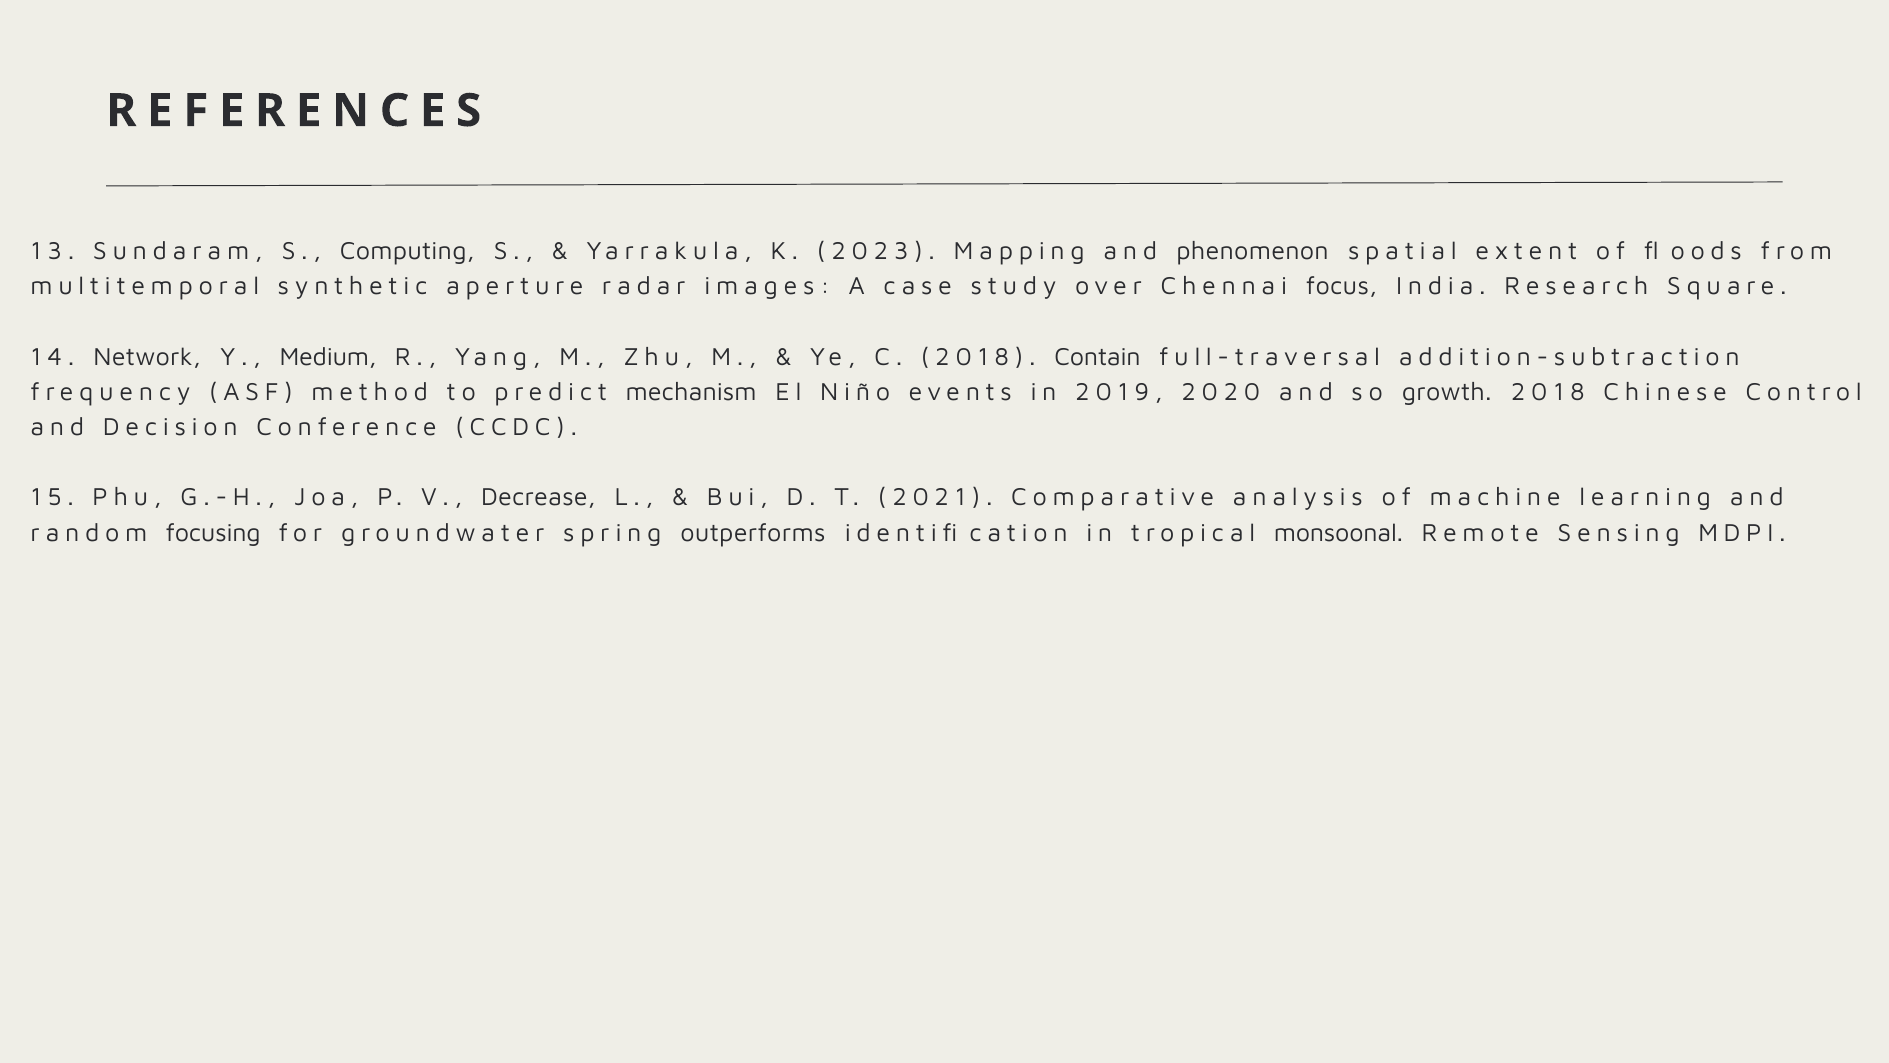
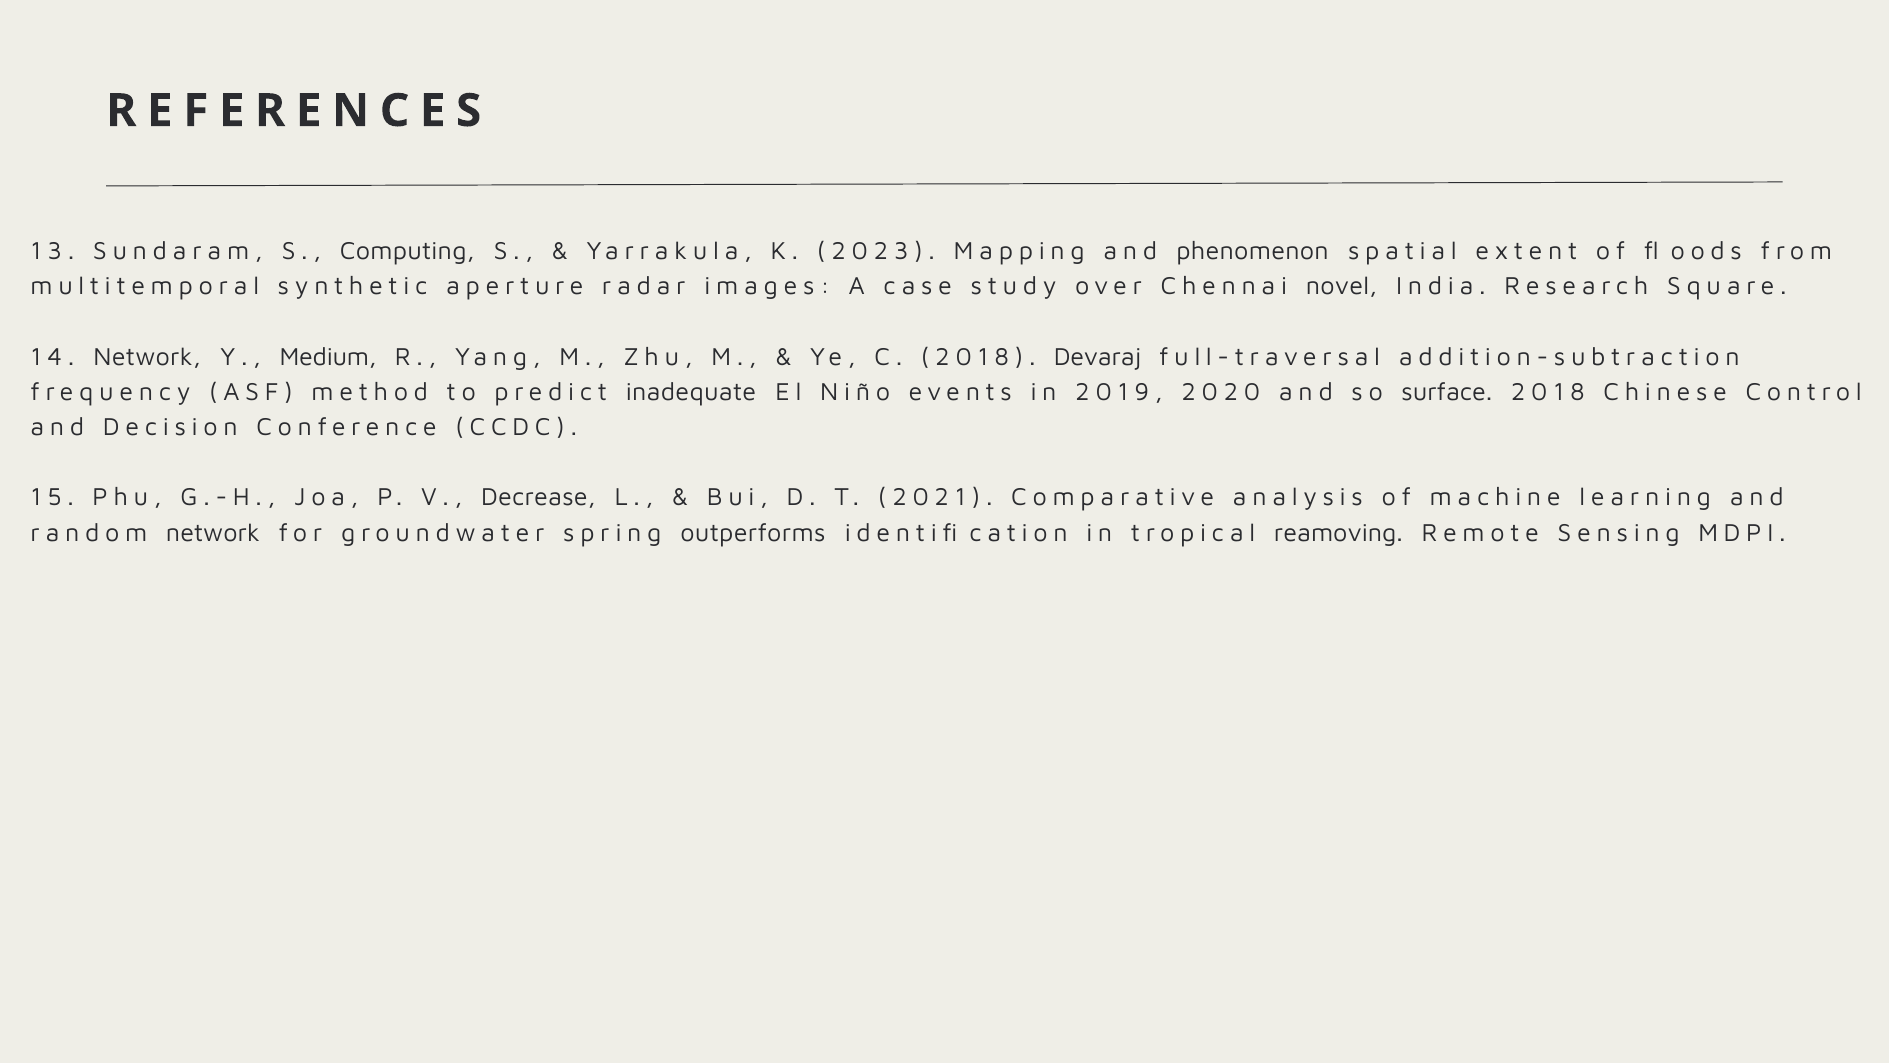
focus: focus -> novel (1342, 287)
Contain: Contain -> Devaraj (1098, 357)
mechanism: mechanism -> inadequate (691, 392)
growth: growth -> surface (1447, 392)
random focusing: focusing -> network (213, 533)
monsoonal: monsoonal -> reamoving (1338, 533)
